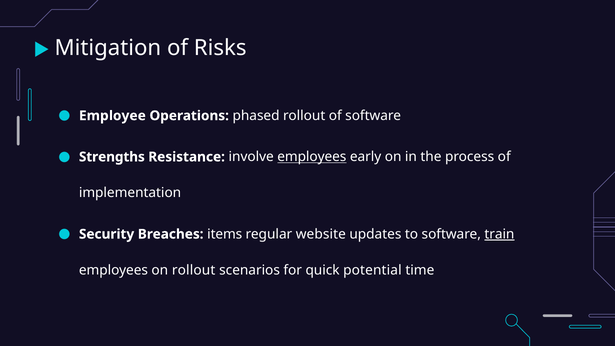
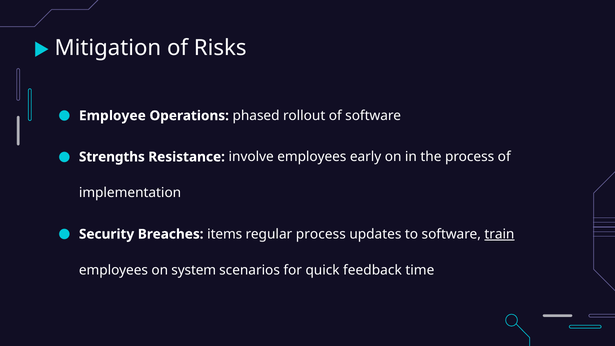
employees underline: present -> none (312, 157)
regular website: website -> process (321, 234)
on rollout: rollout -> system (194, 270)
potential: potential -> feedback (372, 270)
